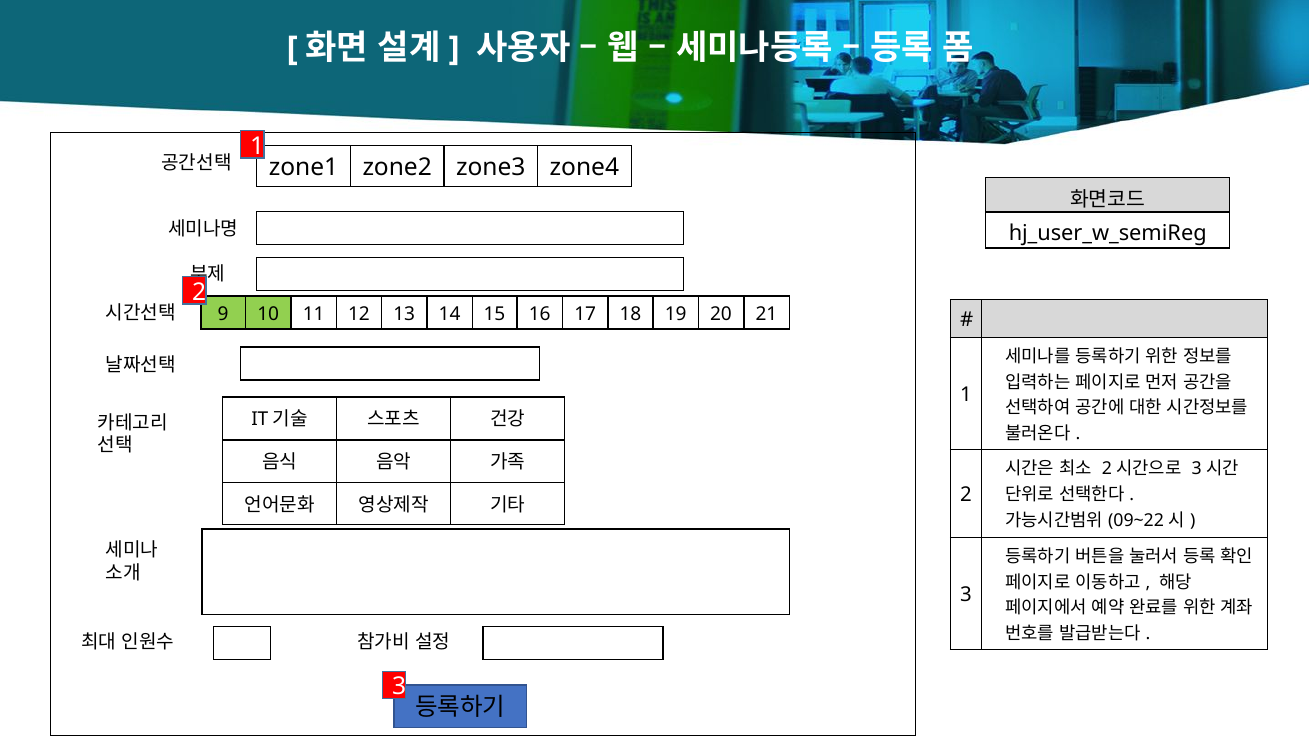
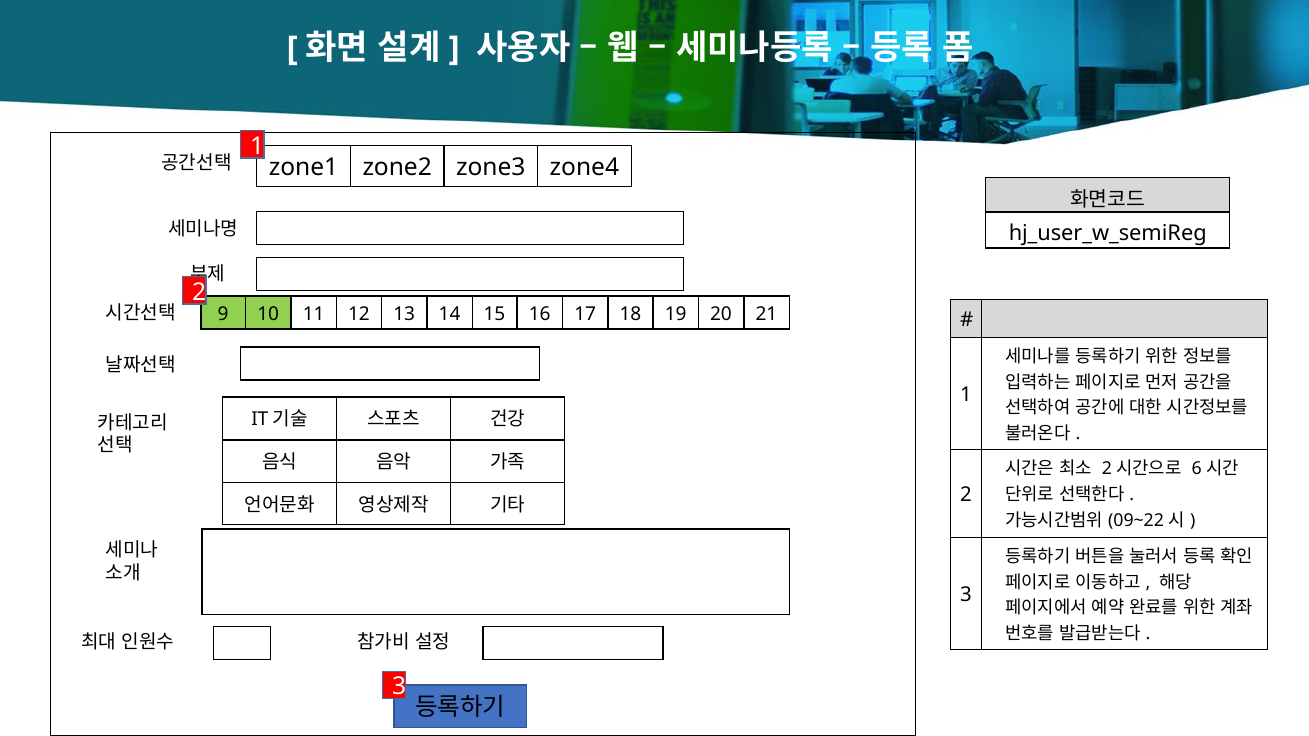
3: 3 -> 6 (1197, 469)
